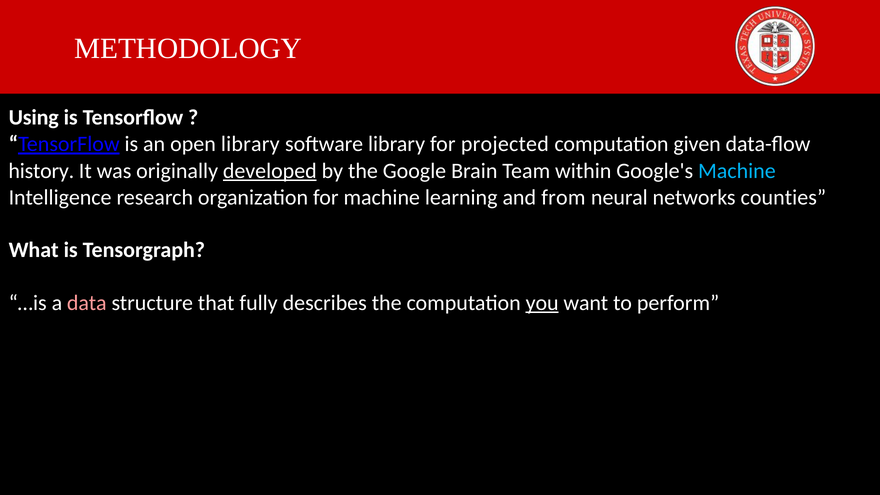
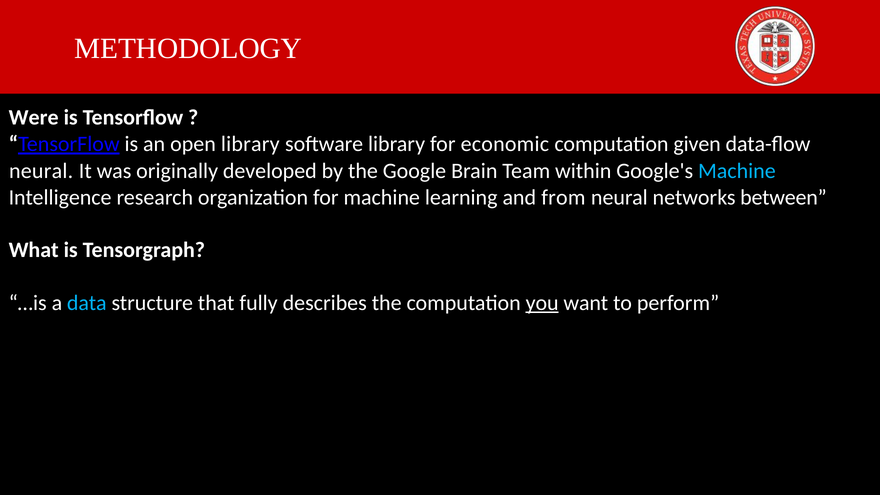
Using: Using -> Were (34, 118)
projected: projected -> economic (505, 144)
history: history -> neural (41, 171)
developed underline: present -> none (270, 171)
counties: counties -> between (783, 197)
data colour: pink -> light blue (87, 303)
